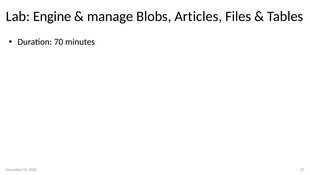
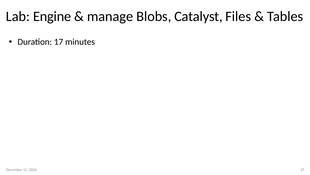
Articles: Articles -> Catalyst (198, 16)
70: 70 -> 17 (59, 42)
